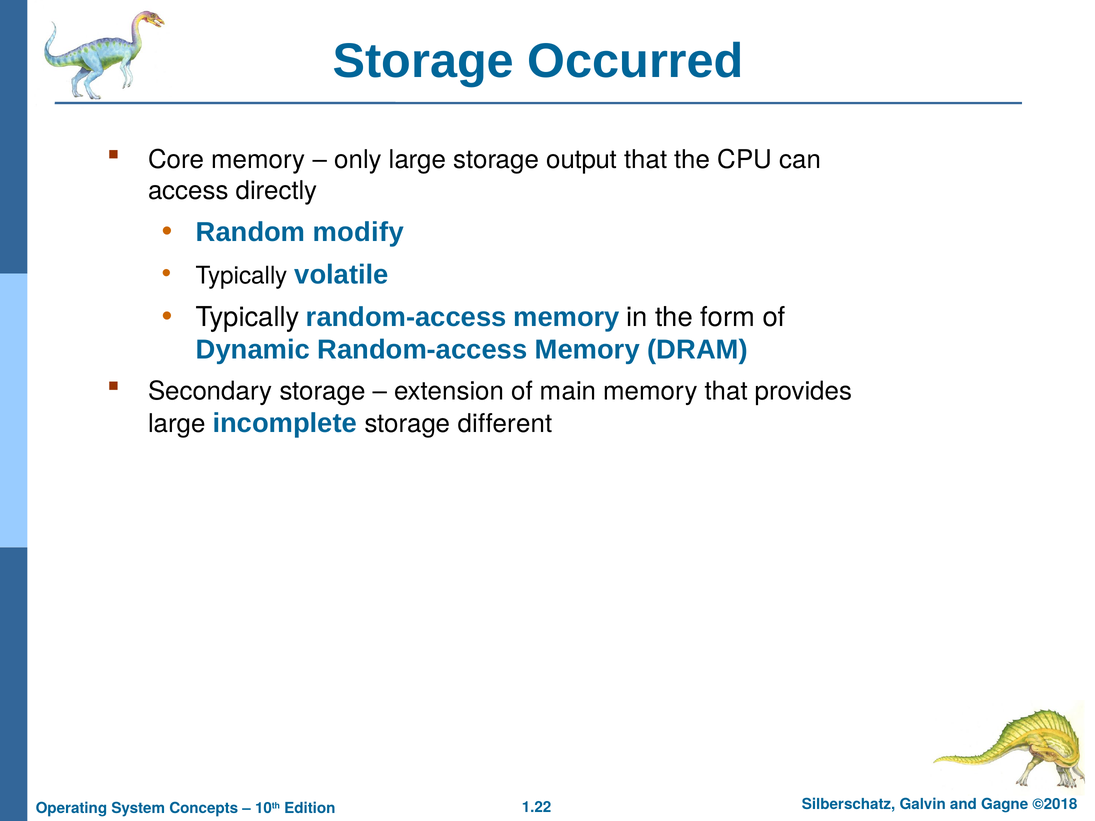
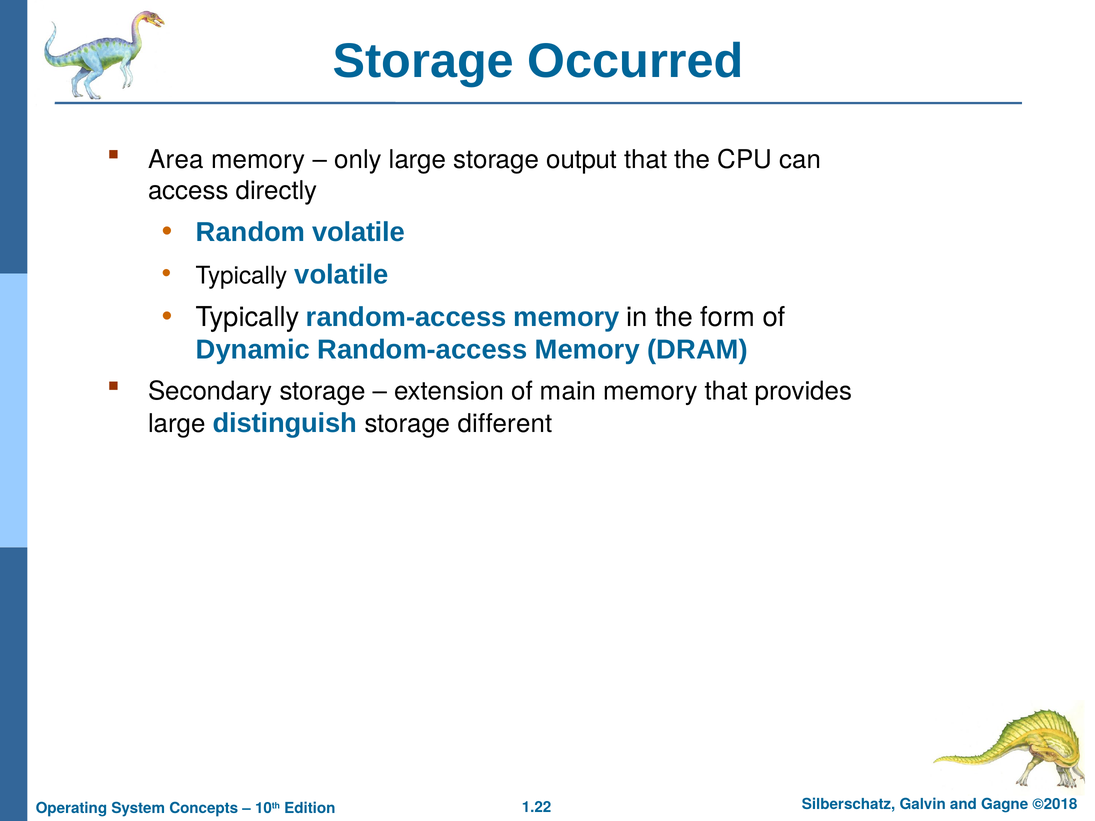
Core: Core -> Area (176, 160)
Random modify: modify -> volatile (359, 232)
incomplete: incomplete -> distinguish (285, 423)
